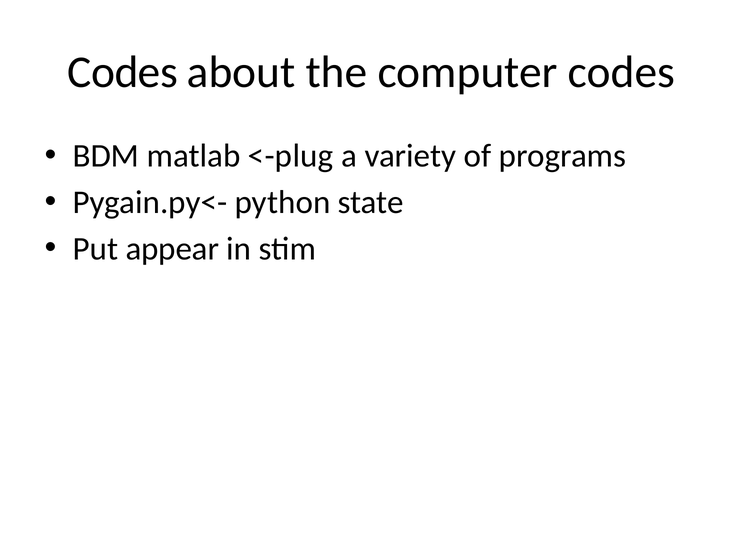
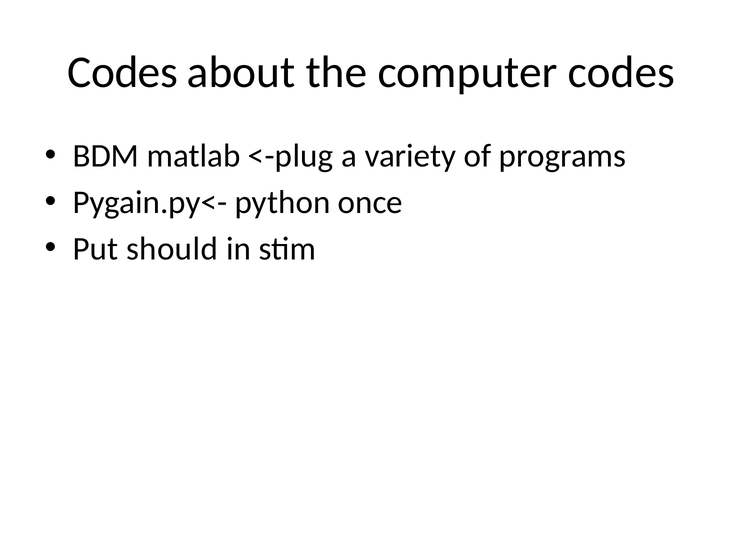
state: state -> once (370, 202)
appear: appear -> should (172, 249)
